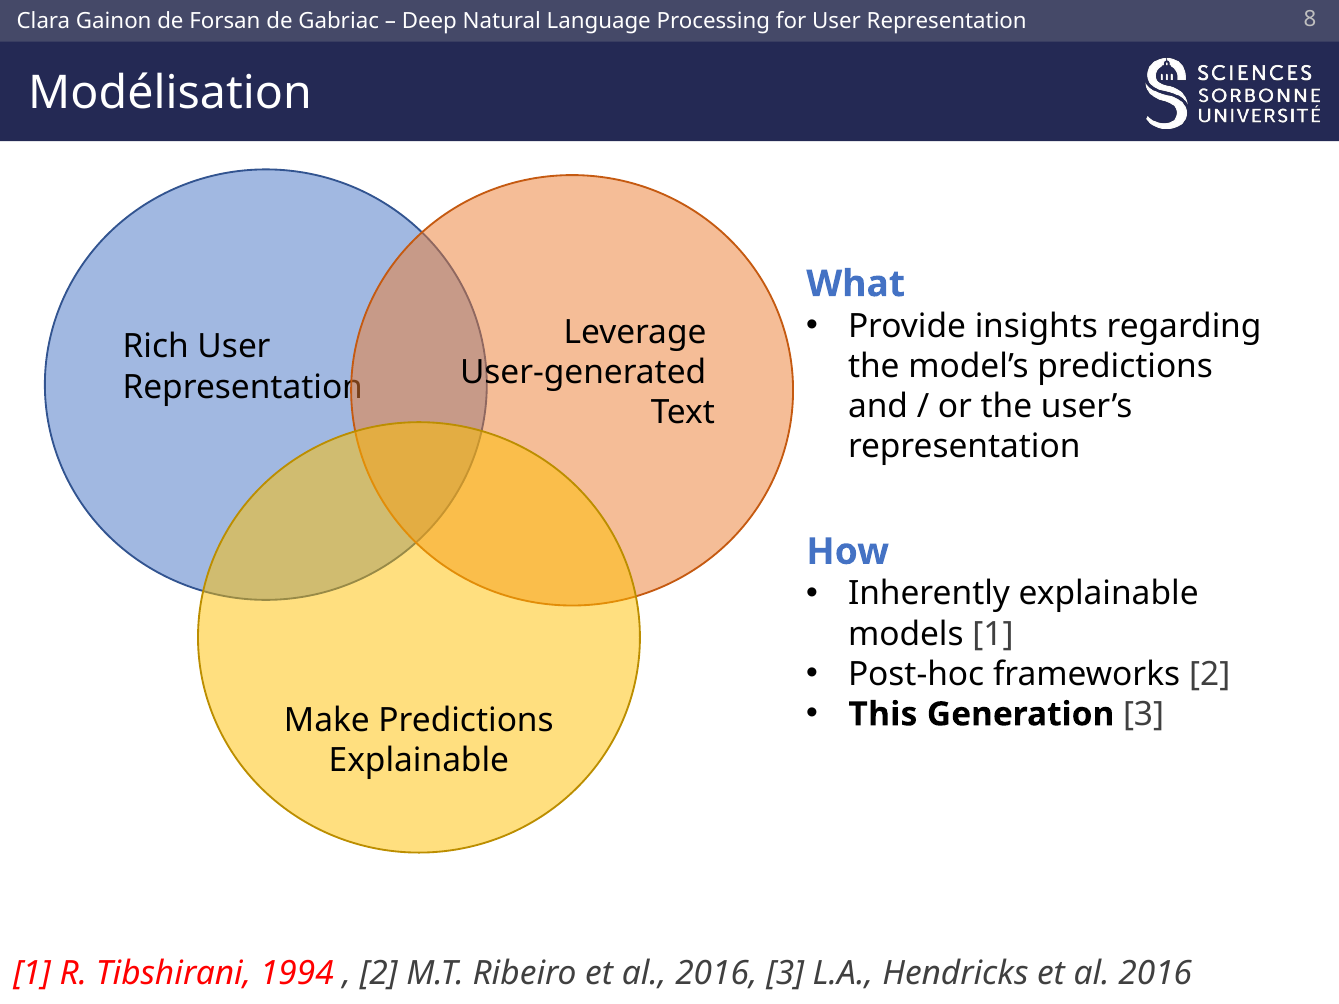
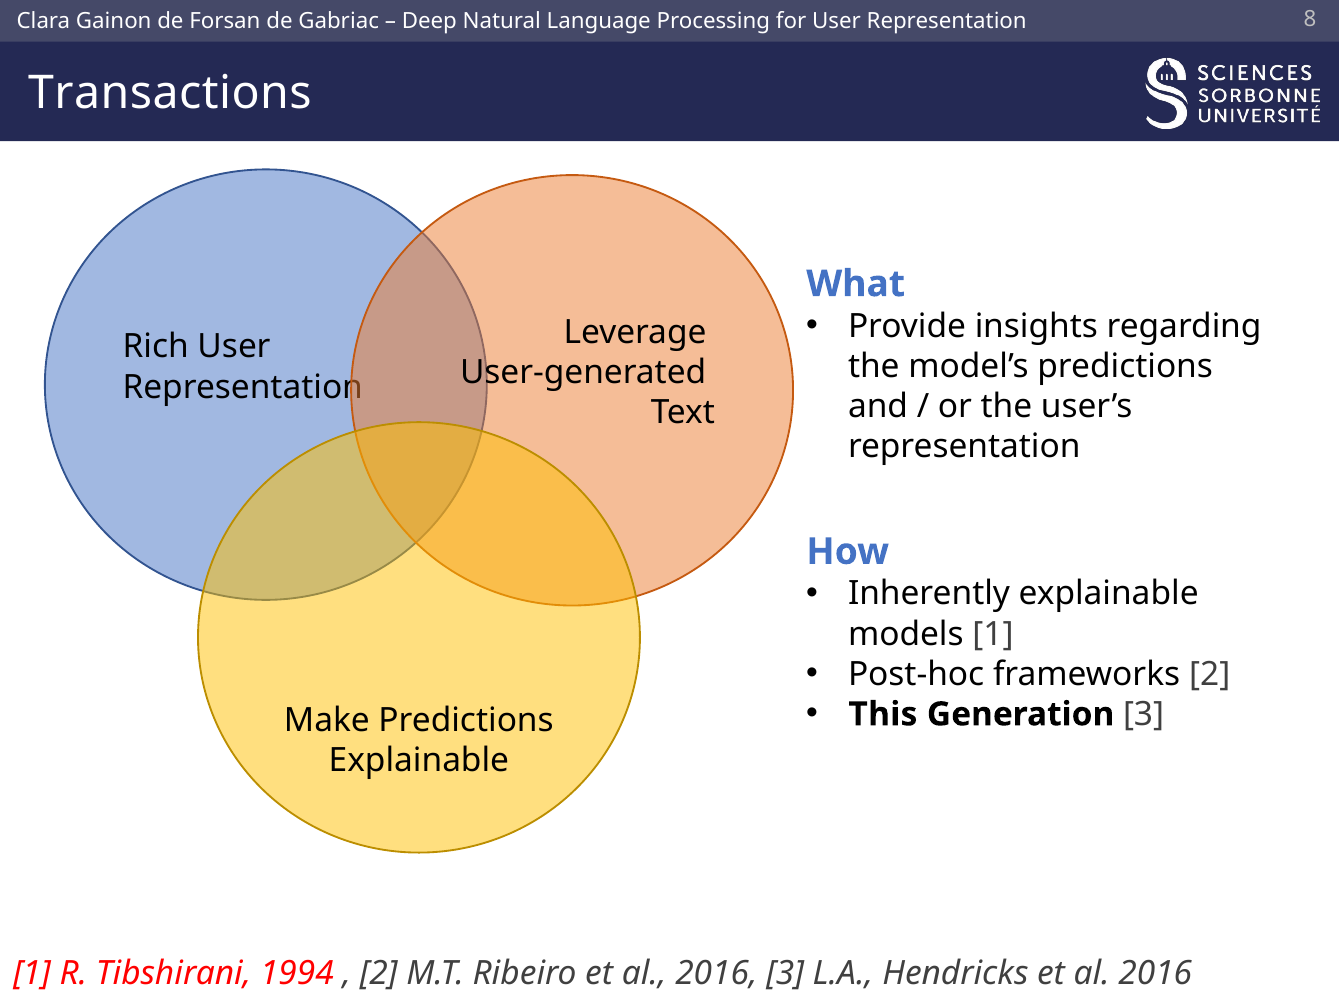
Modélisation: Modélisation -> Transactions (170, 93)
